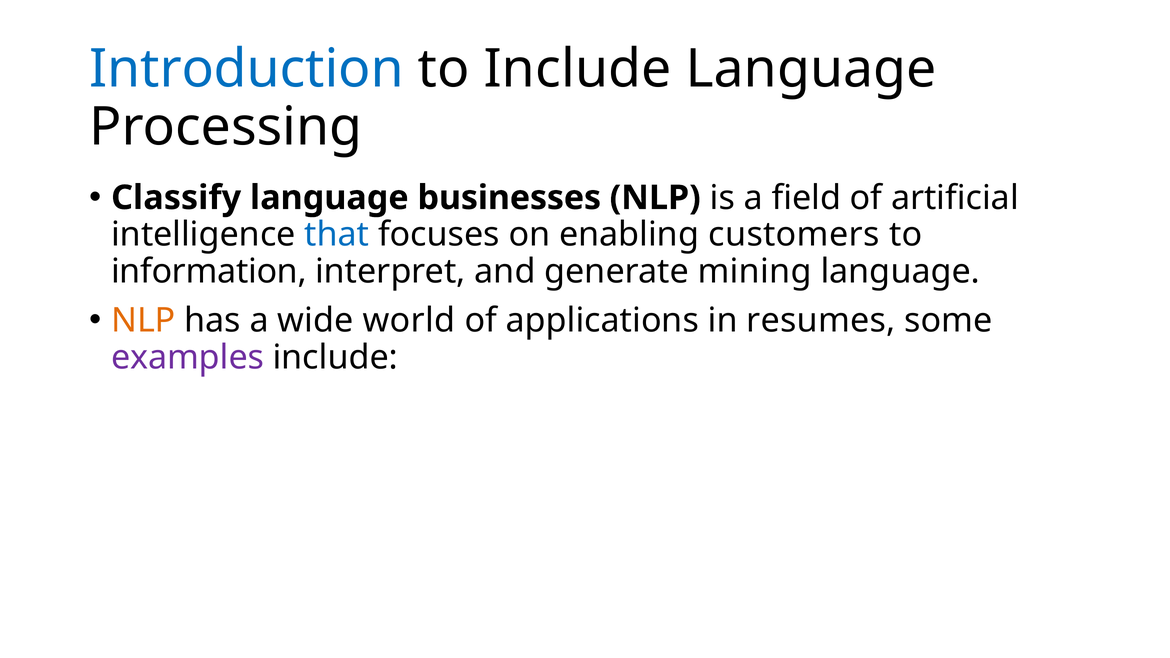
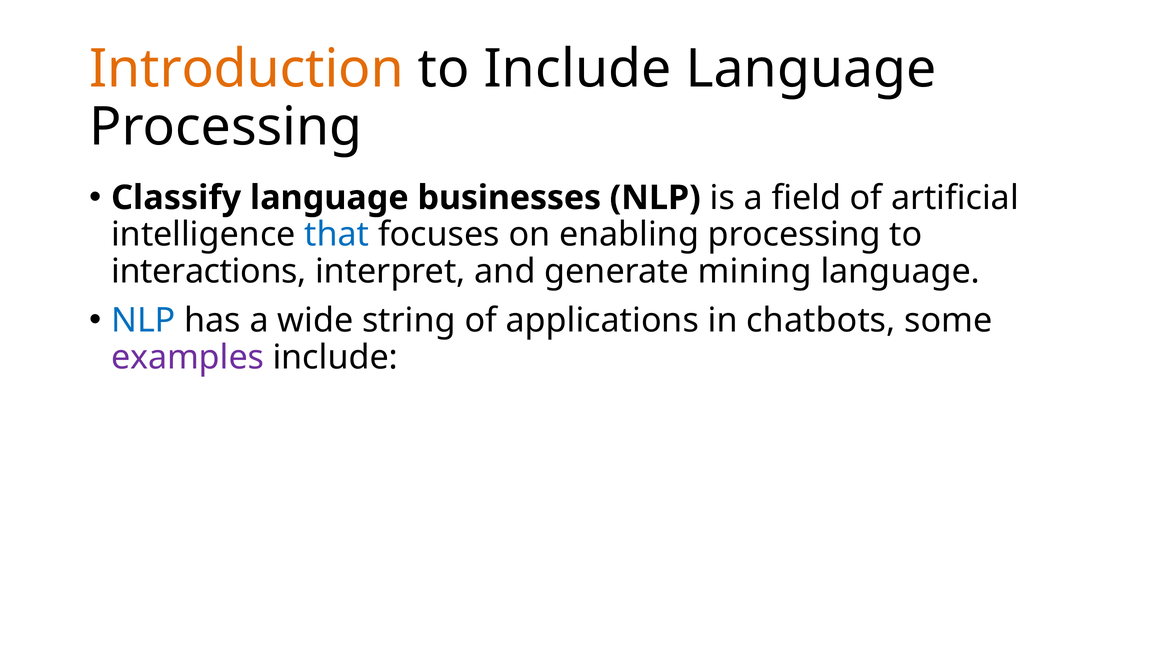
Introduction colour: blue -> orange (247, 69)
enabling customers: customers -> processing (794, 235)
information: information -> interactions (209, 272)
NLP colour: orange -> blue (143, 321)
world: world -> string (409, 321)
resumes: resumes -> chatbots (821, 321)
